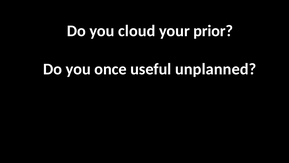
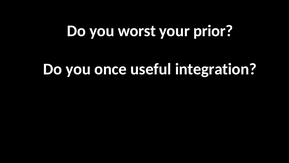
cloud: cloud -> worst (137, 31)
unplanned: unplanned -> integration (216, 69)
